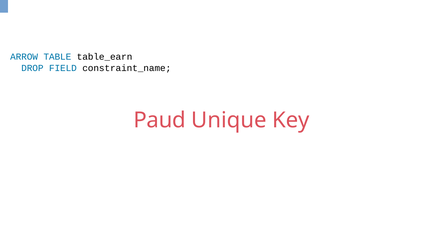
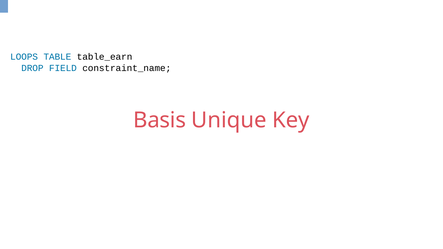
ARROW: ARROW -> LOOPS (24, 57)
Paud: Paud -> Basis (160, 120)
